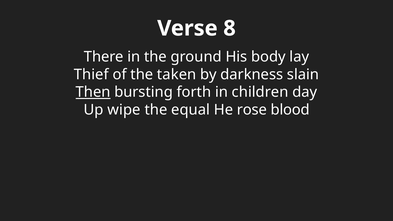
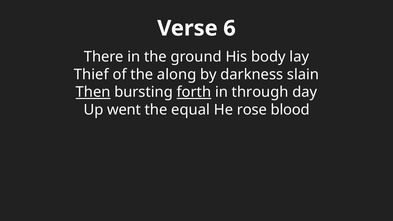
8: 8 -> 6 (230, 28)
taken: taken -> along (177, 74)
forth underline: none -> present (194, 92)
children: children -> through (260, 92)
wipe: wipe -> went (124, 110)
